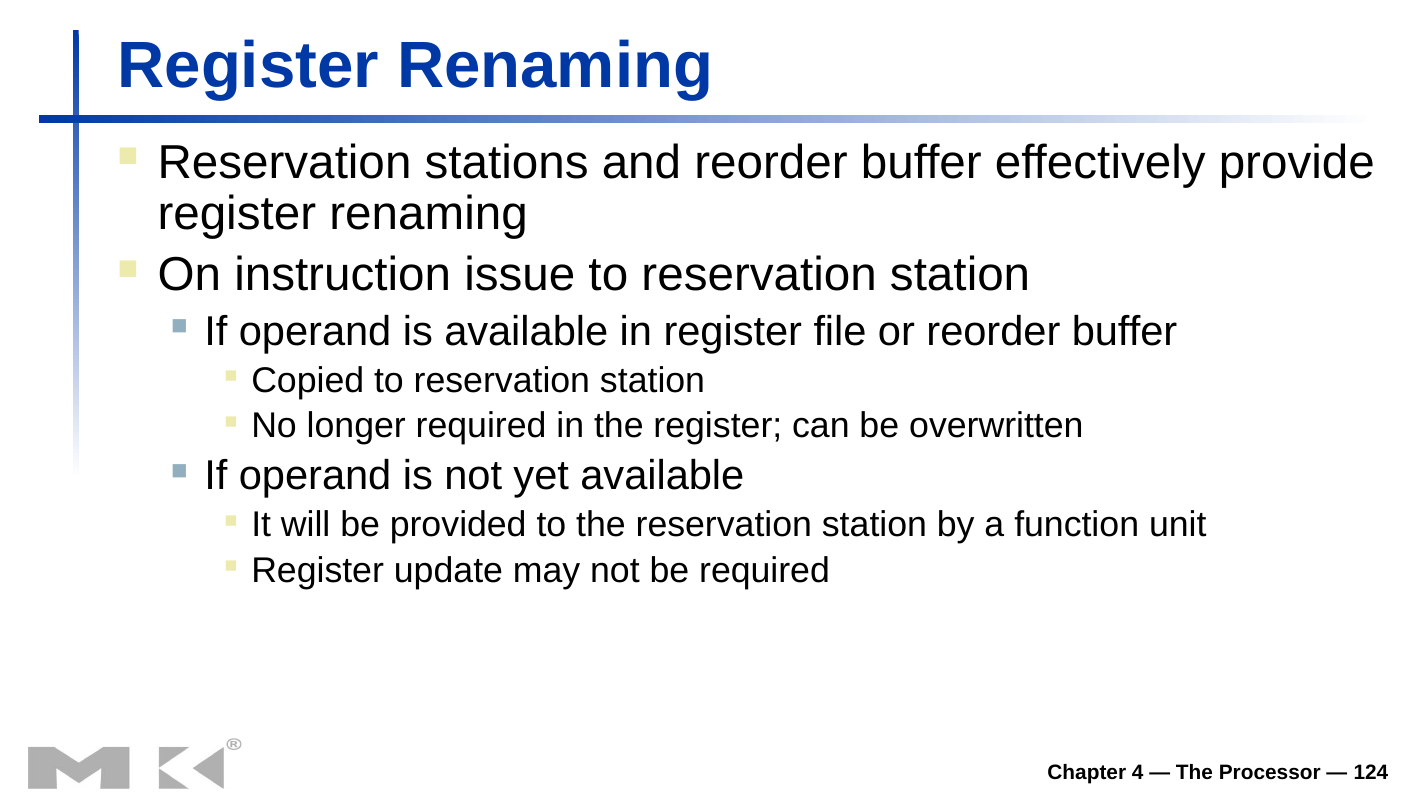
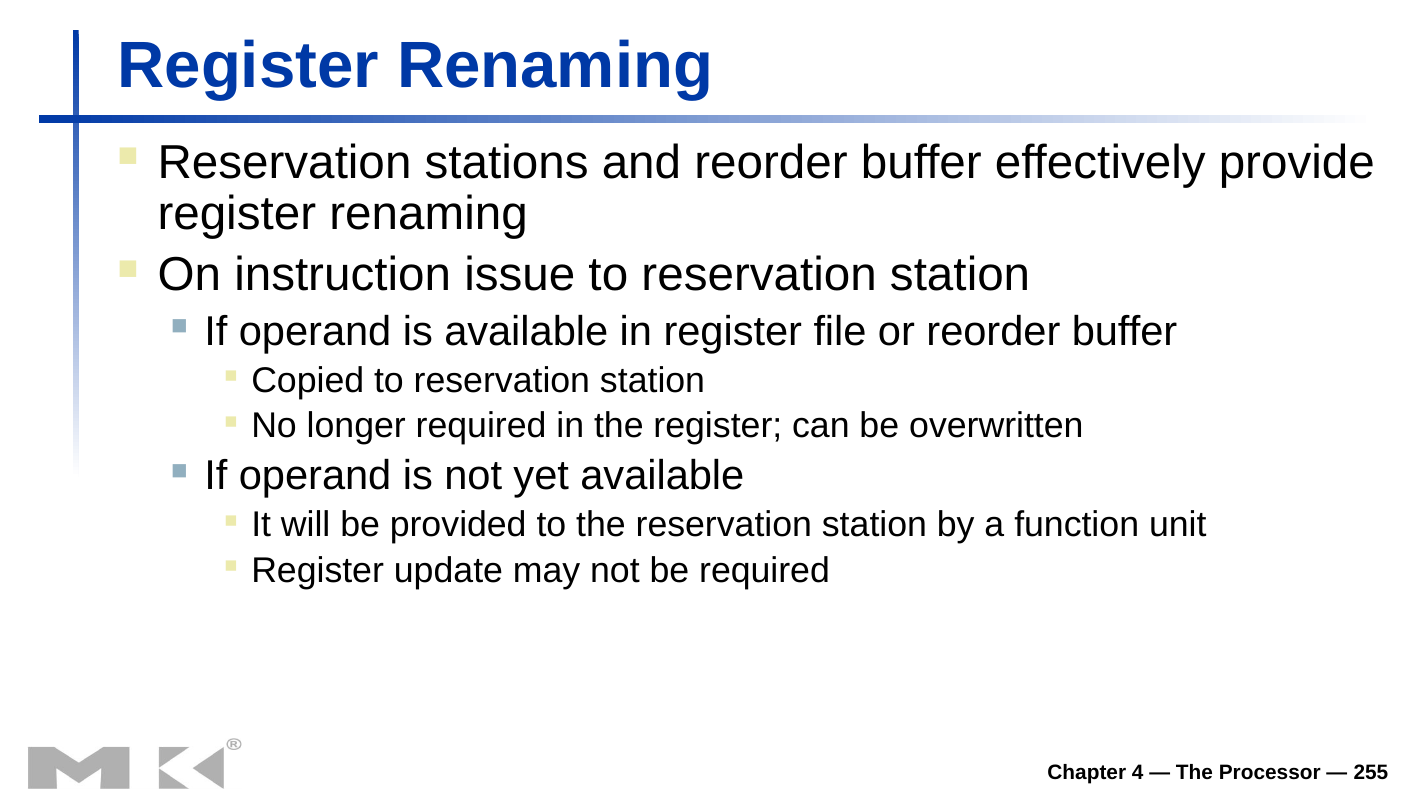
124: 124 -> 255 (1371, 773)
